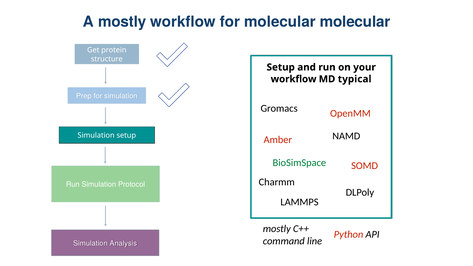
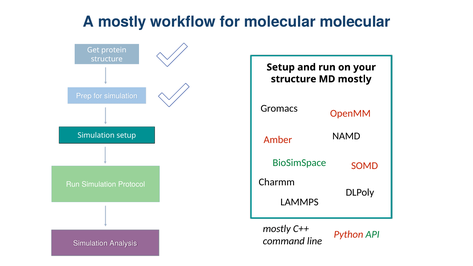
workflow: workflow -> structure (294, 79)
MD typical: typical -> mostly (355, 79)
API colour: black -> green (373, 234)
